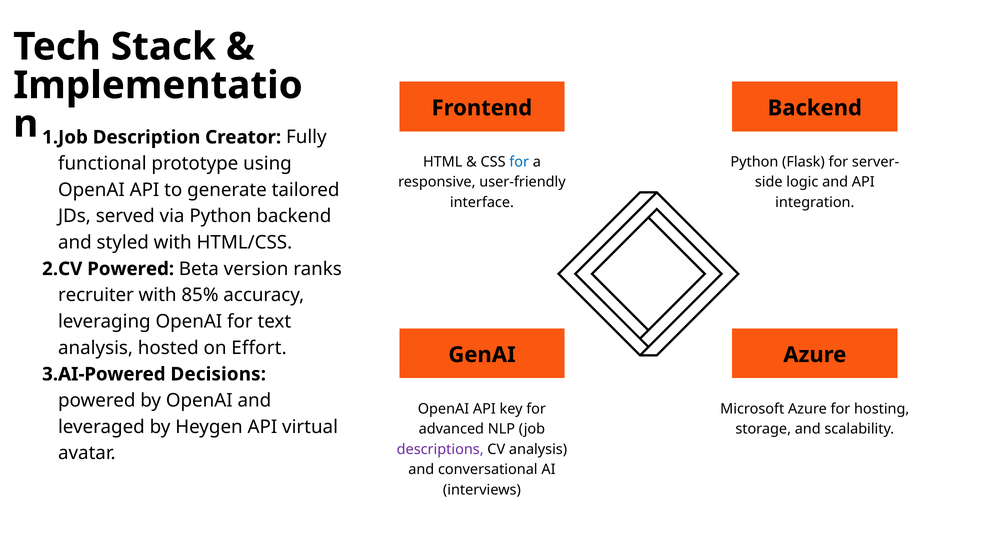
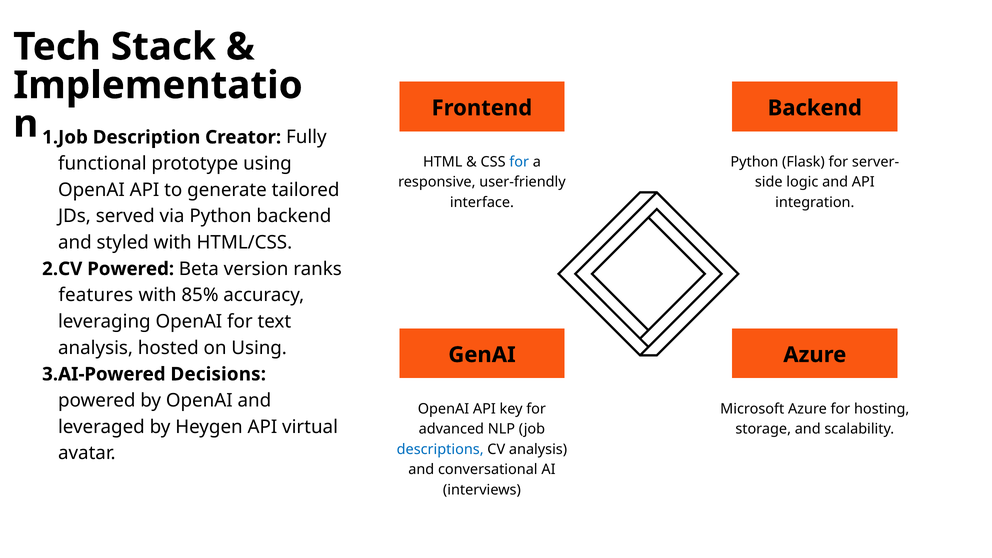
recruiter: recruiter -> features (96, 295)
on Effort: Effort -> Using (259, 348)
descriptions colour: purple -> blue (440, 449)
